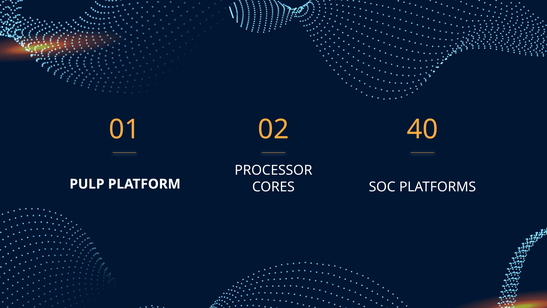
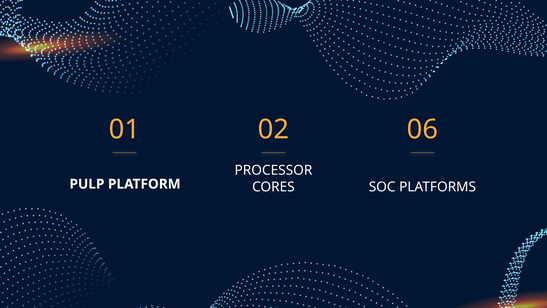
40: 40 -> 06 (422, 129)
